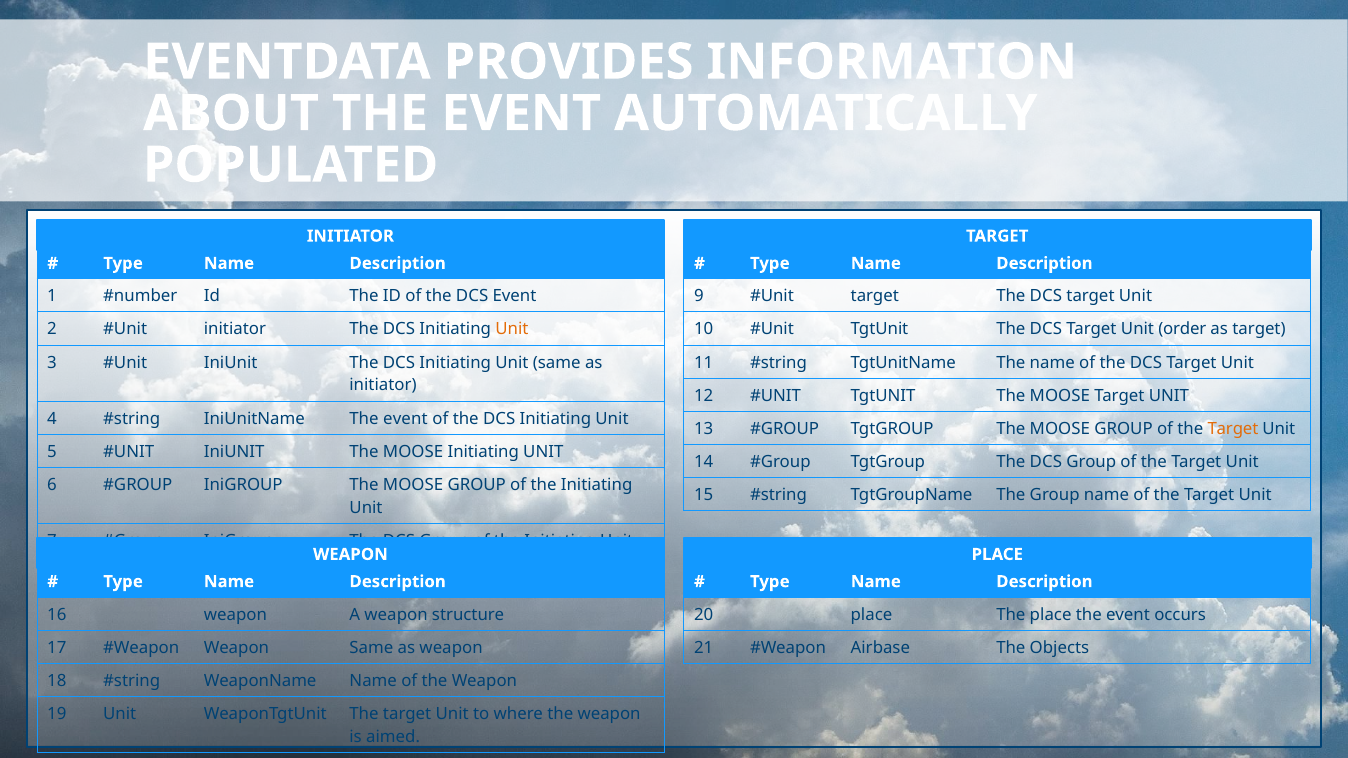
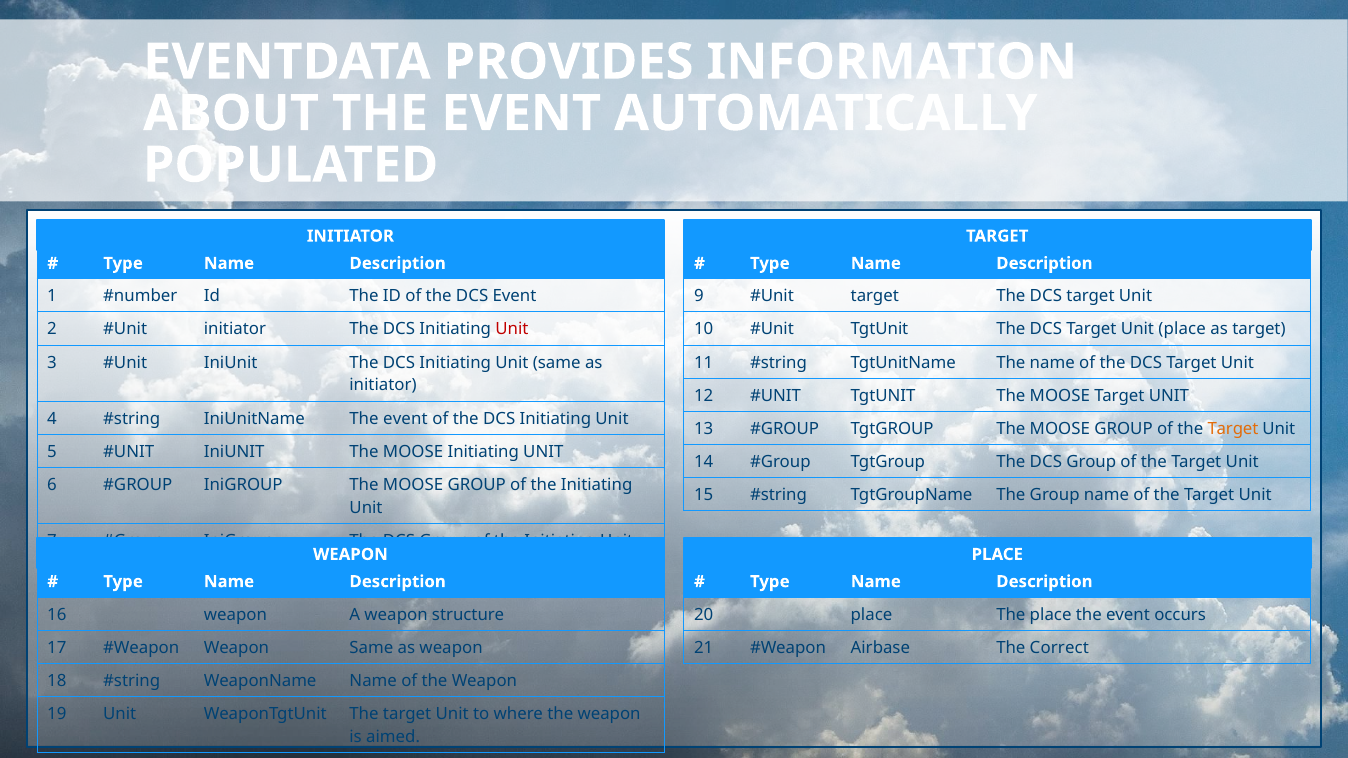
Unit colour: orange -> red (512, 330)
Unit order: order -> place (1182, 330)
Objects: Objects -> Correct (1059, 648)
